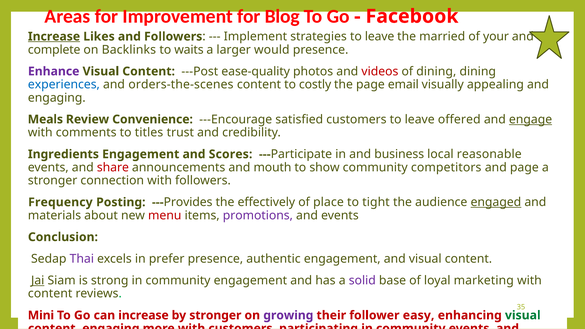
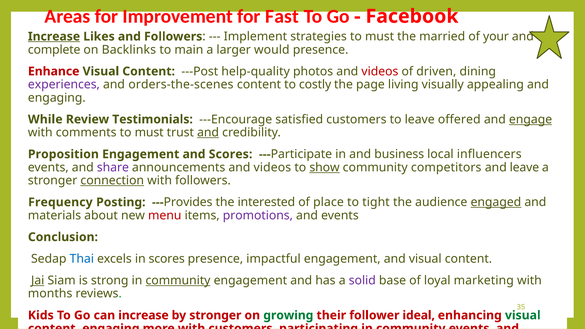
Blog: Blog -> Fast (282, 16)
strategies to leave: leave -> must (380, 36)
waits: waits -> main (189, 50)
Enhance colour: purple -> red (54, 71)
ease-quality: ease-quality -> help-quality (256, 71)
of dining: dining -> driven (436, 71)
experiences colour: blue -> purple (64, 85)
email: email -> living (403, 85)
Meals: Meals -> While (45, 119)
Convenience: Convenience -> Testimonials (153, 119)
comments to titles: titles -> must (149, 133)
and underline: none -> present (208, 133)
Ingredients: Ingredients -> Proposition (63, 154)
reasonable: reasonable -> influencers (489, 154)
share colour: red -> purple (113, 167)
announcements and mouth: mouth -> videos (272, 167)
show underline: none -> present (325, 167)
and page: page -> leave (524, 167)
connection underline: none -> present (112, 181)
effectively: effectively -> interested (266, 202)
Thai colour: purple -> blue (82, 259)
in prefer: prefer -> scores (167, 259)
authentic: authentic -> impactful (273, 259)
community underline: none -> present (178, 281)
content: content -> months (50, 294)
Mini: Mini -> Kids (41, 315)
growing colour: purple -> green (288, 315)
easy: easy -> ideal (419, 315)
